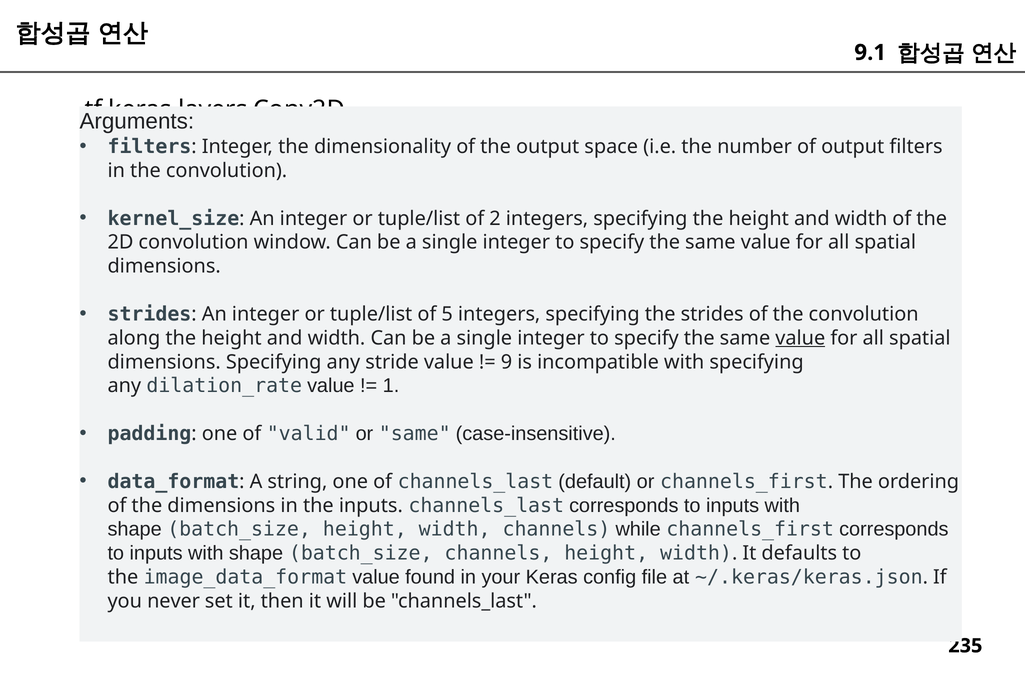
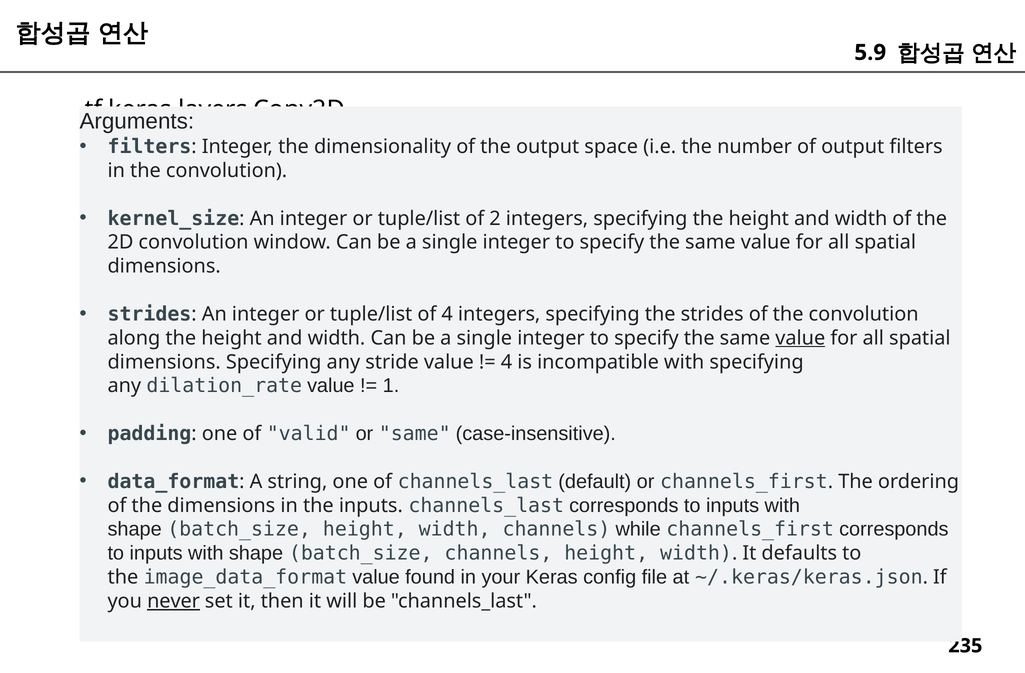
9.1: 9.1 -> 5.9 (870, 53)
of 5: 5 -> 4 (447, 314)
9: 9 -> 4 (507, 362)
never underline: none -> present (174, 601)
